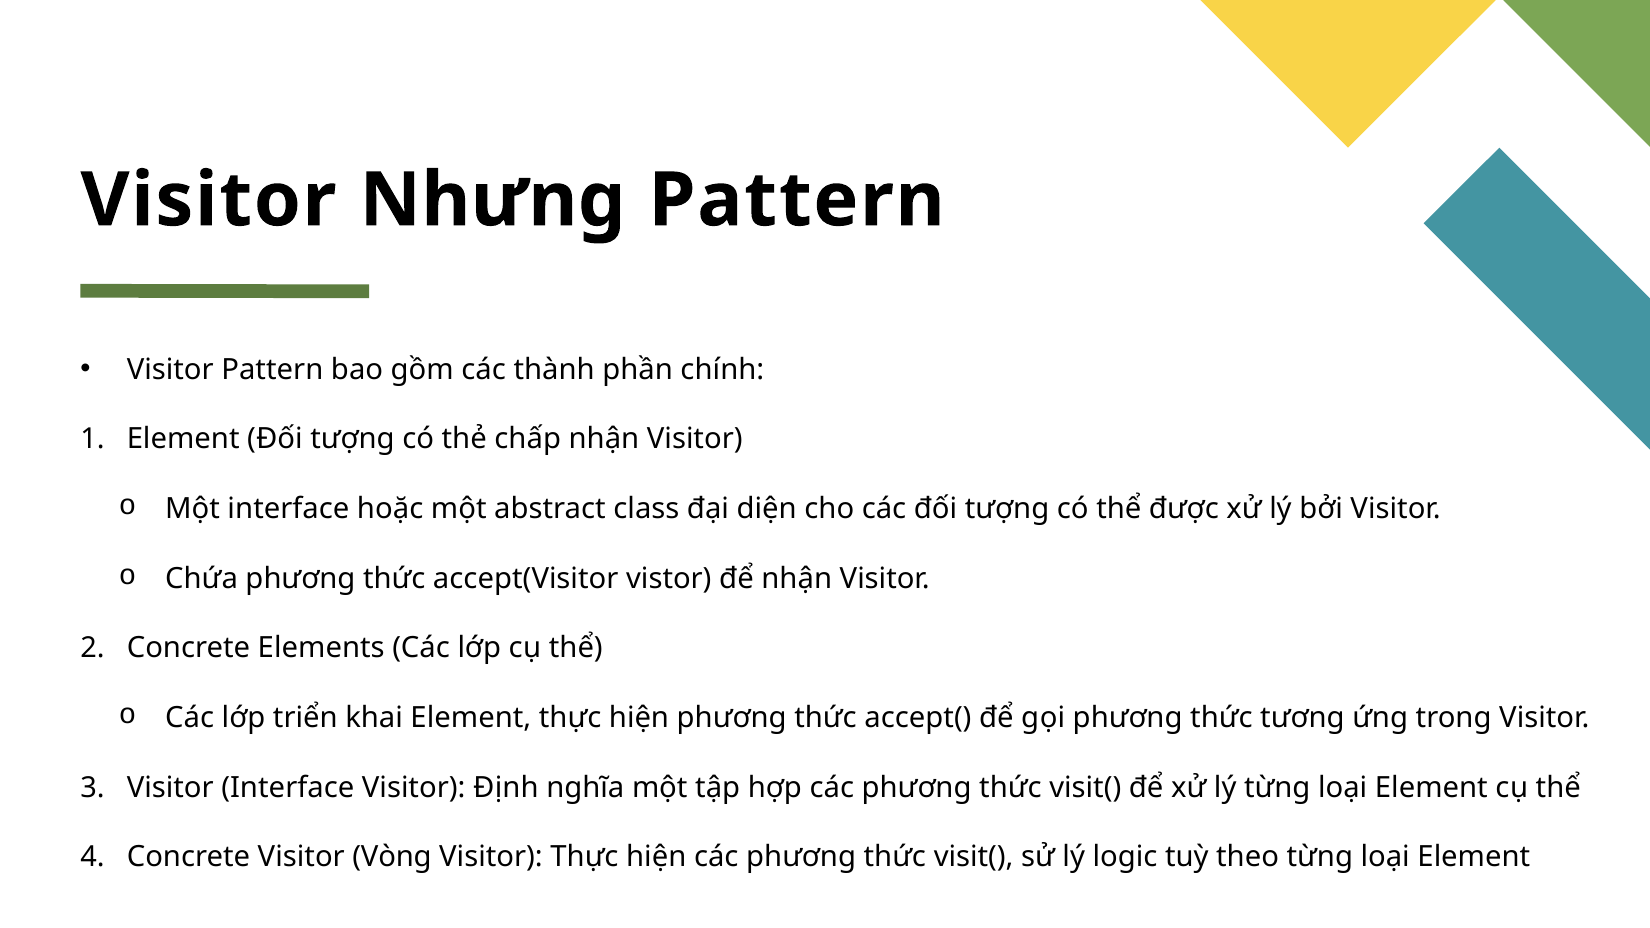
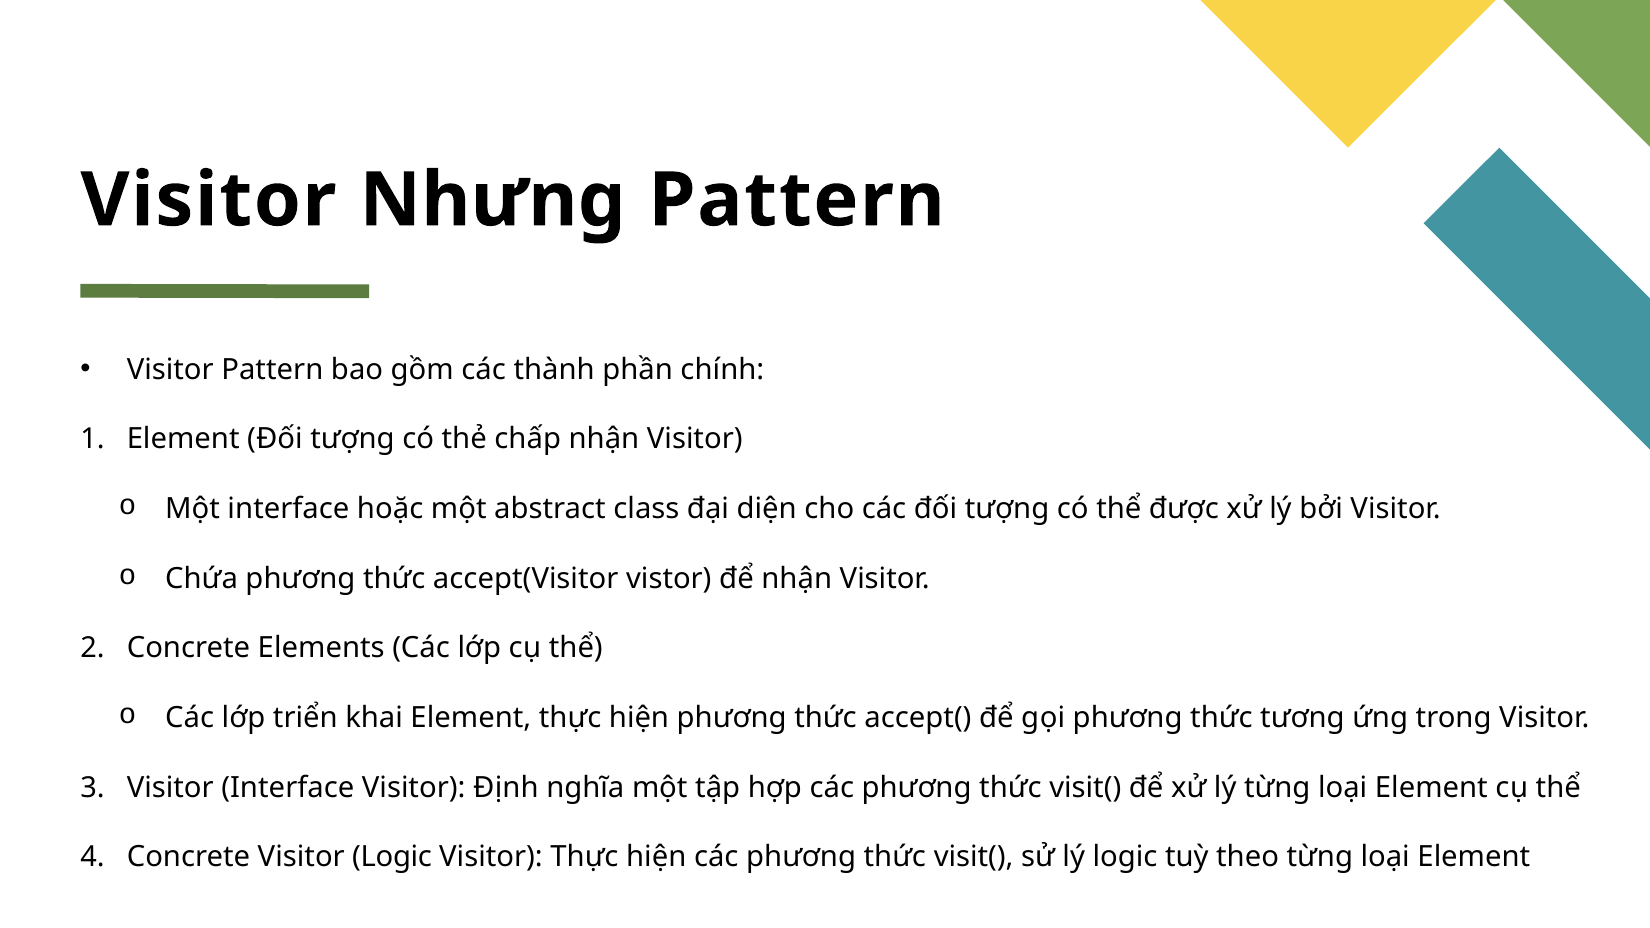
Visitor Vòng: Vòng -> Logic (392, 857)
